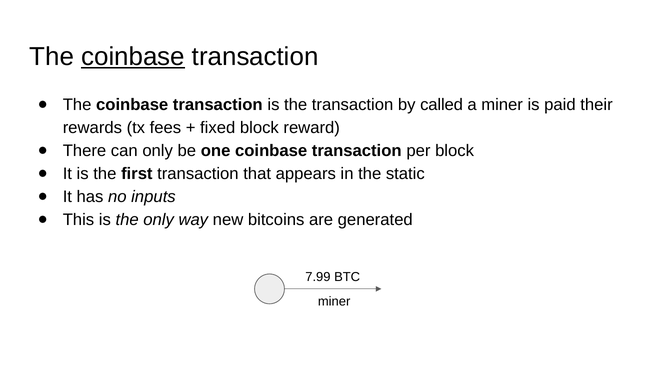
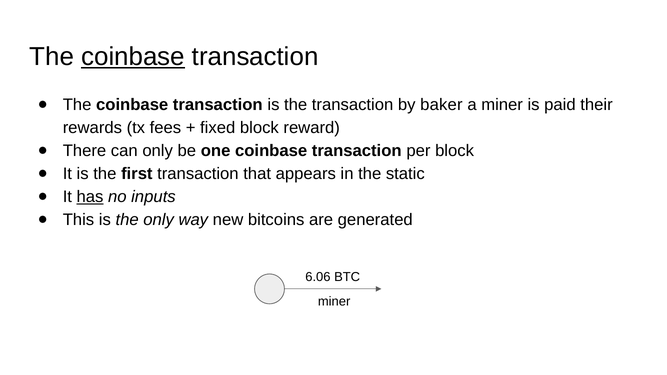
called: called -> baker (441, 105)
has underline: none -> present (90, 197)
7.99: 7.99 -> 6.06 (318, 277)
